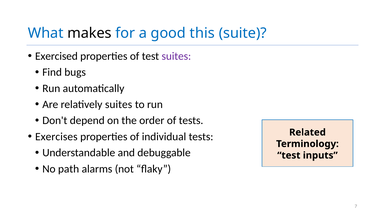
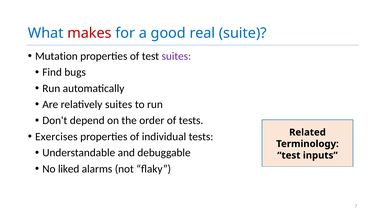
makes colour: black -> red (89, 33)
this: this -> real (202, 33)
Exercised: Exercised -> Mutation (56, 56)
path: path -> liked (69, 169)
